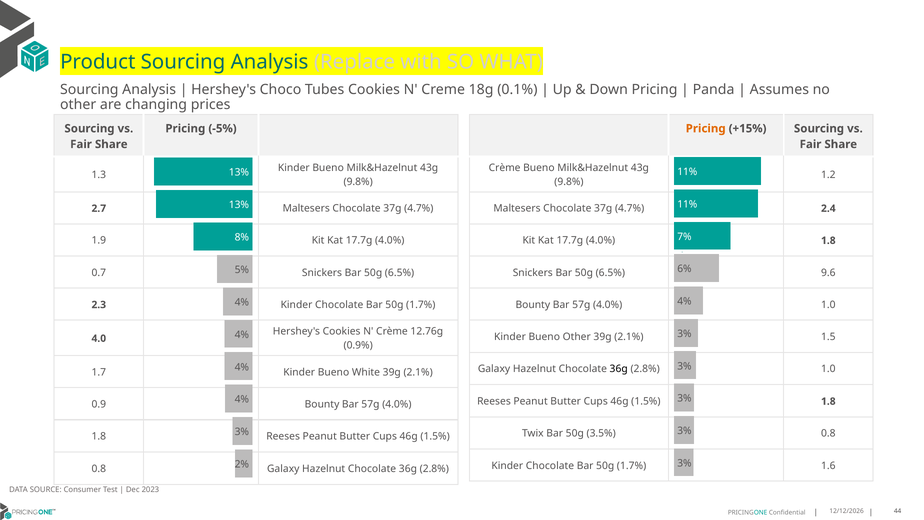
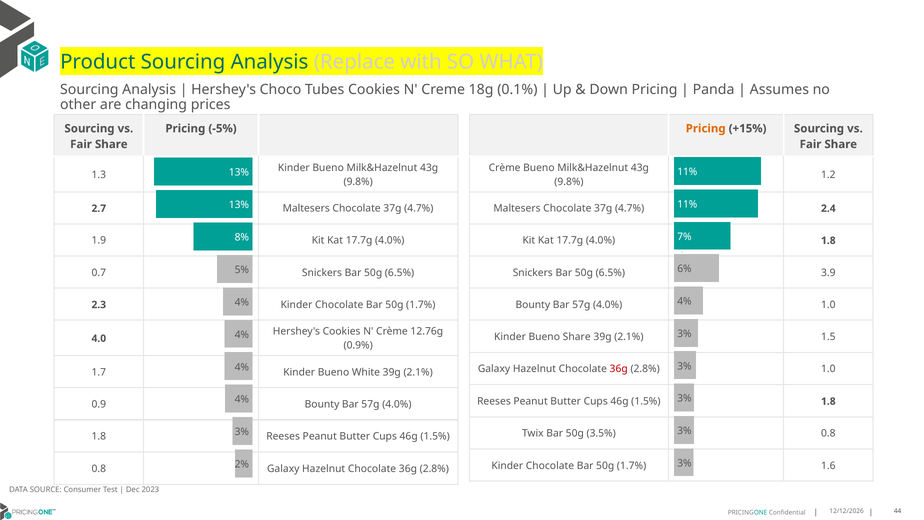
9.6: 9.6 -> 3.9 (828, 273)
Bueno Other: Other -> Share (577, 337)
36g colour: black -> red (619, 369)
